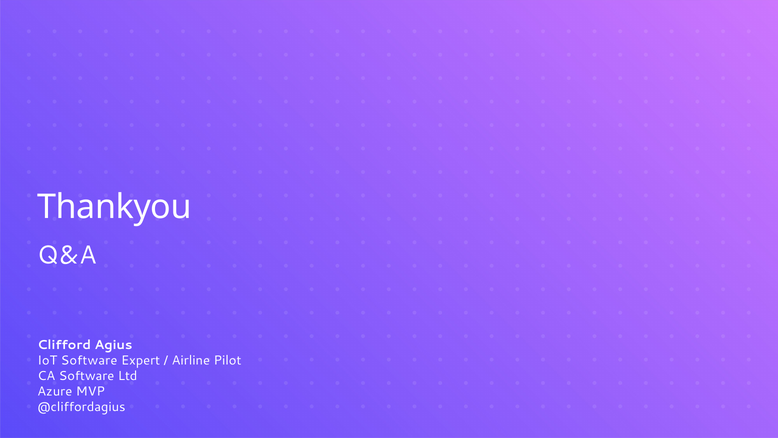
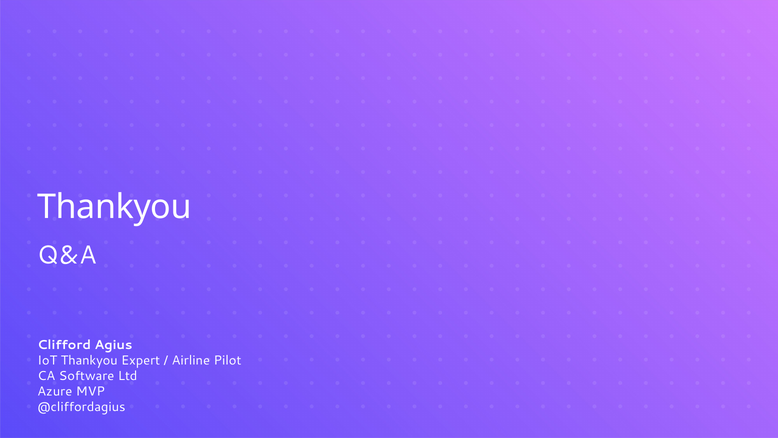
IoT Software: Software -> Thankyou (89, 360)
